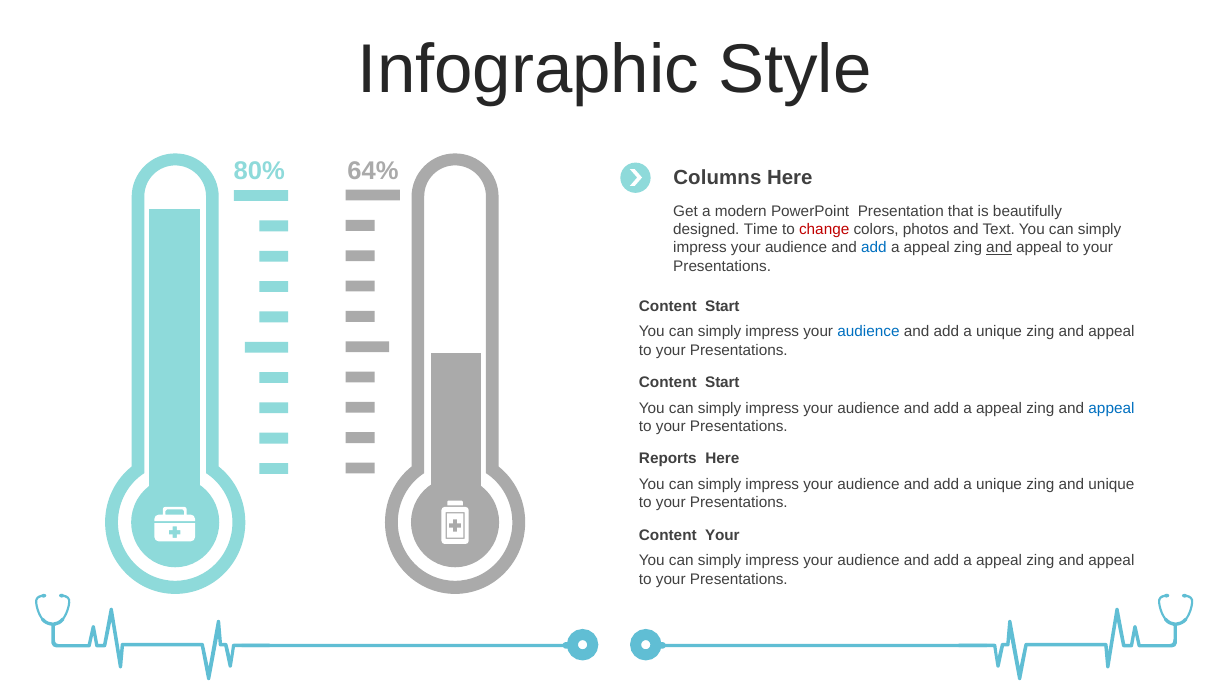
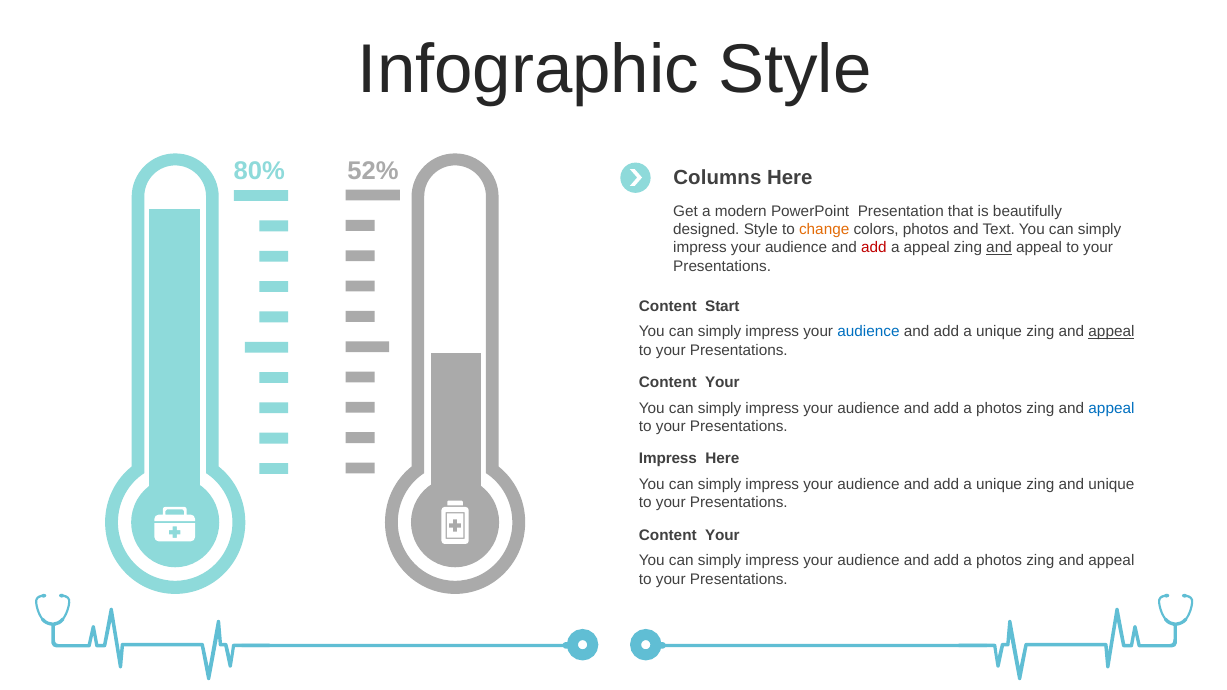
64%: 64% -> 52% (373, 172)
designed Time: Time -> Style (761, 229)
change colour: red -> orange (824, 229)
add colour: blue -> red (874, 248)
appeal underline: none -> present (1111, 332)
Start: Start -> Your (722, 382)
appeal: appeal -> photos (999, 408)
Reports: Reports -> Impress (668, 459)
appeal: appeal -> photos (999, 561)
